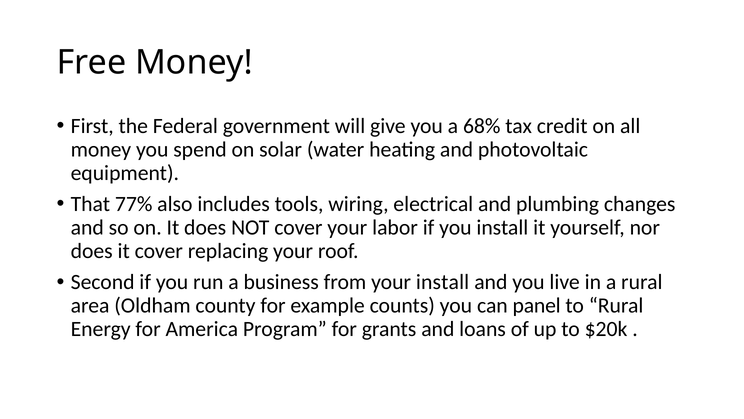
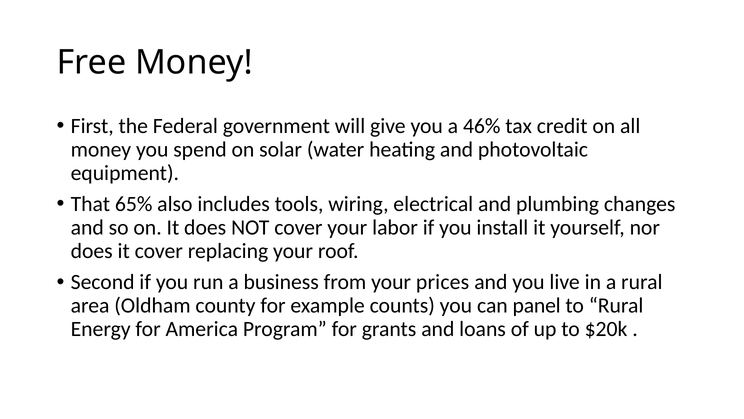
68%: 68% -> 46% (482, 126)
77%: 77% -> 65% (134, 204)
your install: install -> prices (443, 282)
